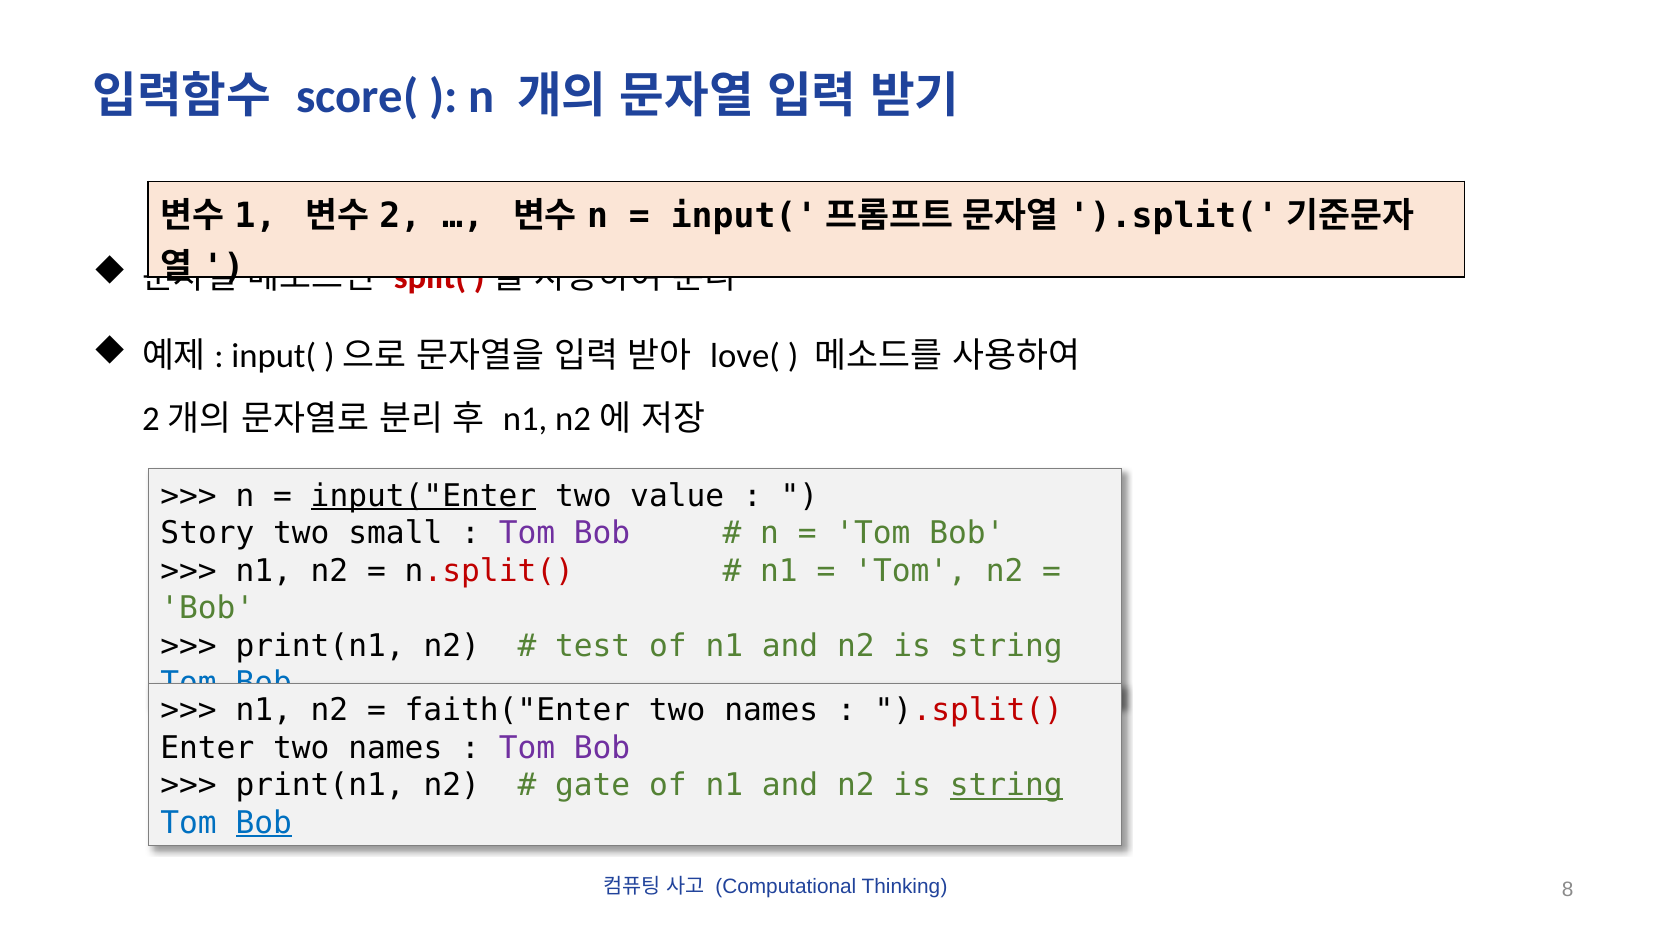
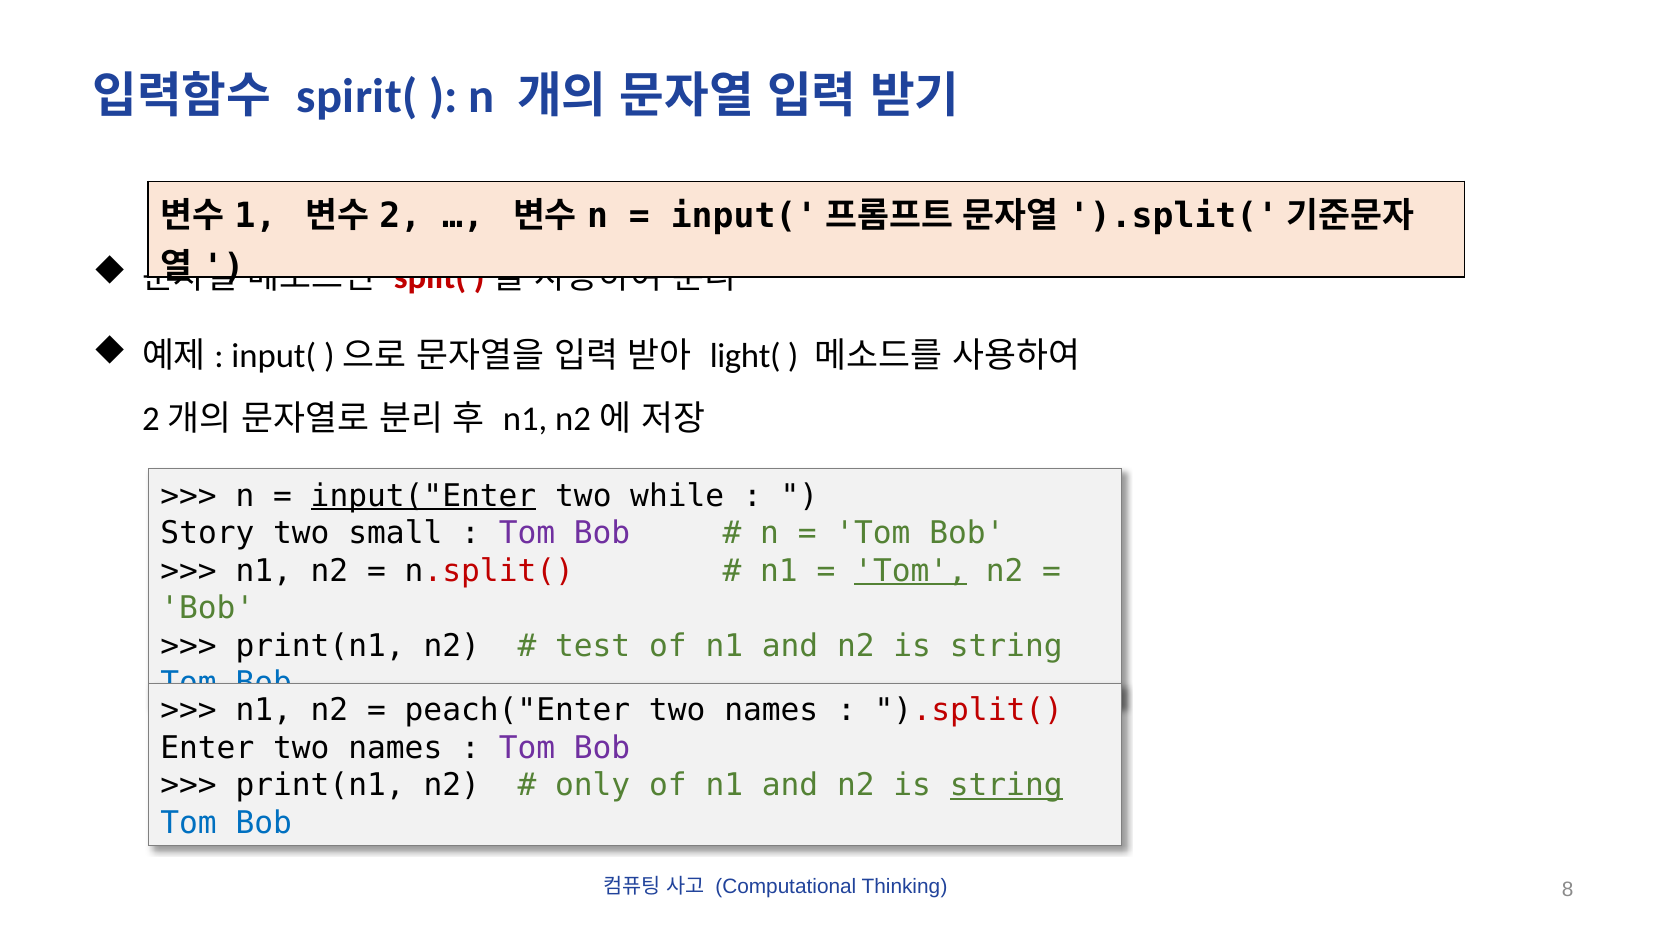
score(: score( -> spirit( (357, 97)
love(: love( -> light( (745, 356)
value: value -> while (677, 496)
Tom underline: none -> present (911, 571)
faith("Enter: faith("Enter -> peach("Enter (517, 710)
gate: gate -> only (593, 785)
Bob underline: present -> none (264, 823)
